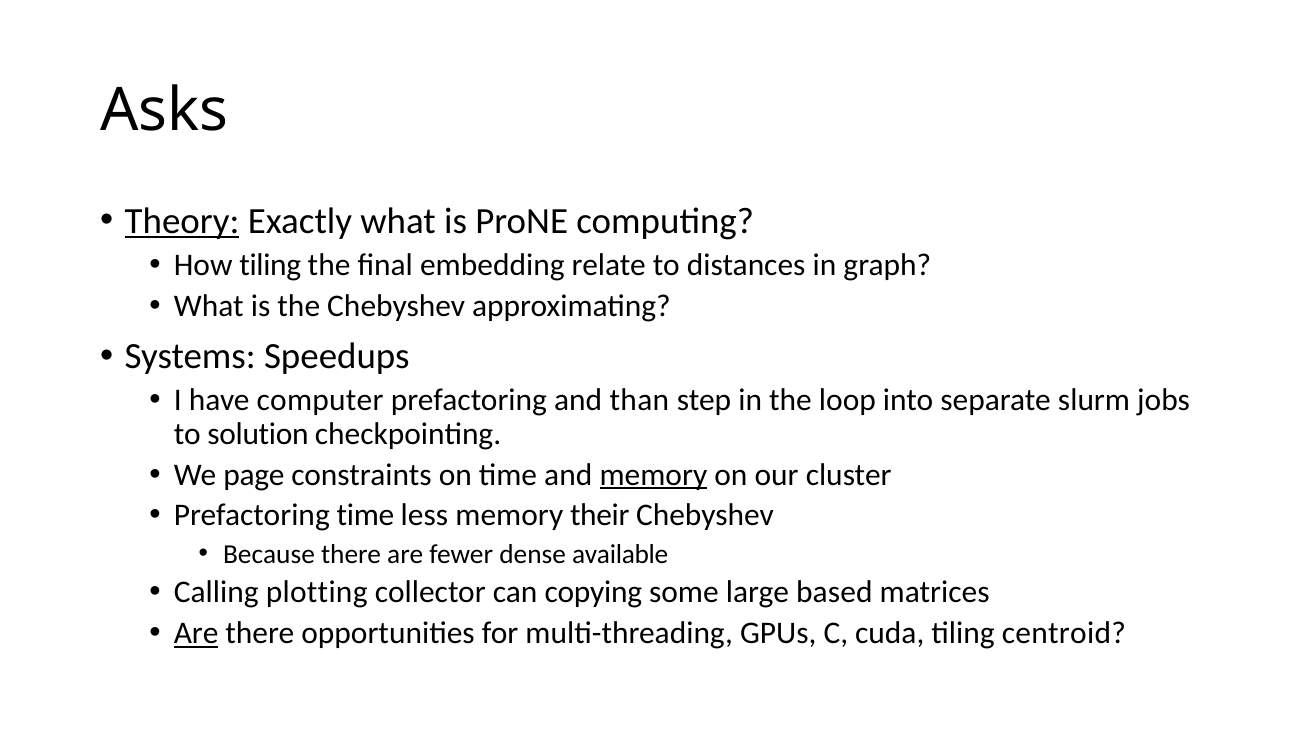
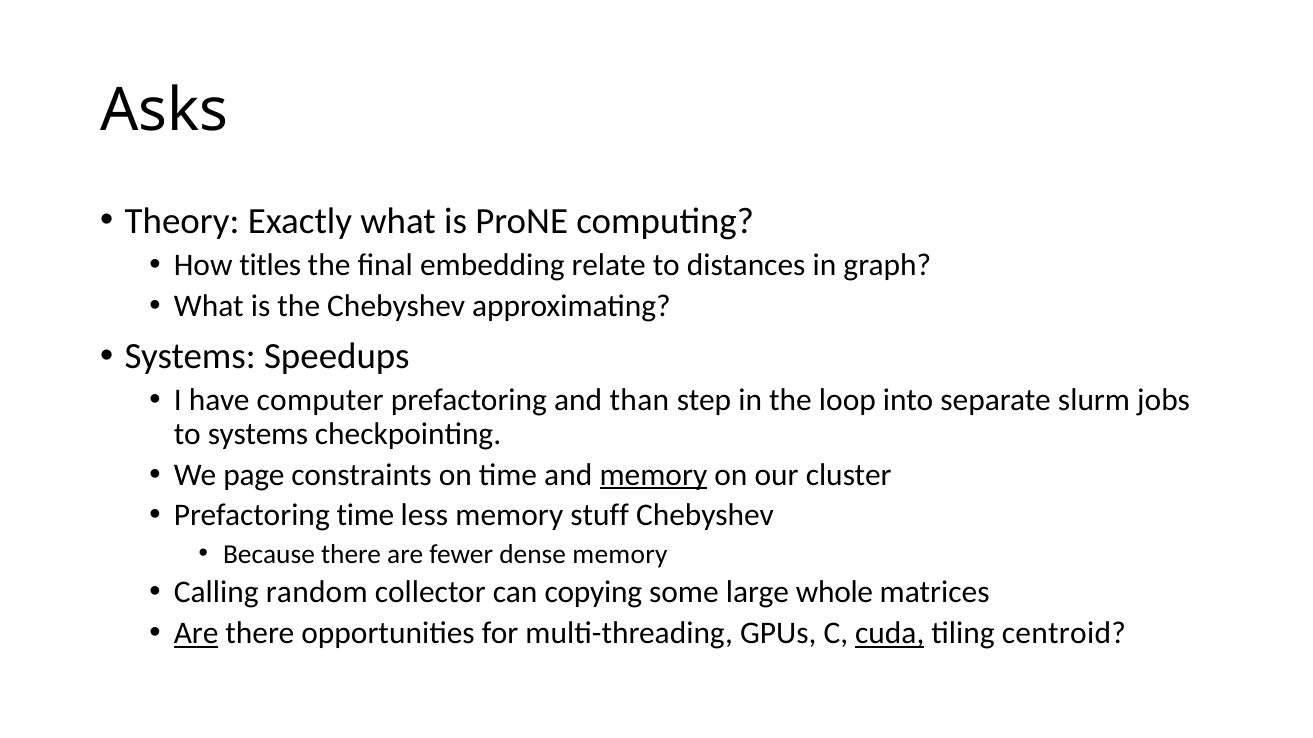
Theory underline: present -> none (182, 221)
How tiling: tiling -> titles (270, 265)
to solution: solution -> systems (258, 434)
their: their -> stuff (600, 516)
dense available: available -> memory (620, 554)
plotting: plotting -> random (317, 593)
based: based -> whole (835, 593)
cuda underline: none -> present (890, 634)
